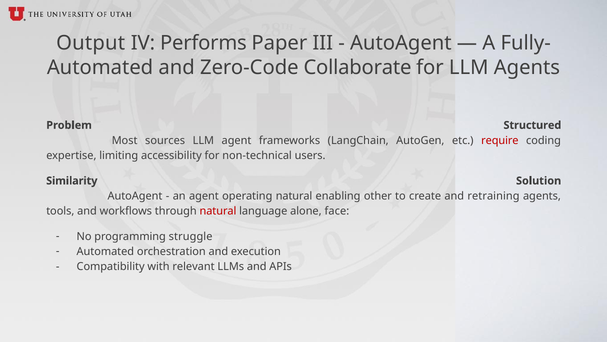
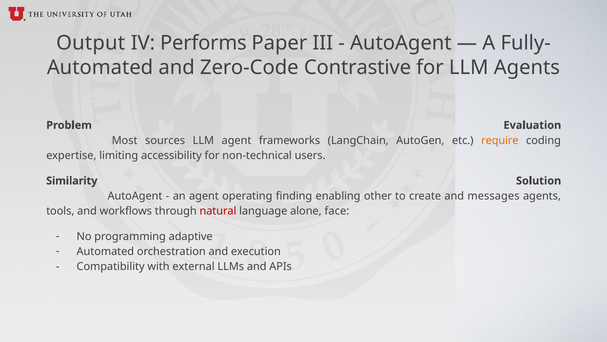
Collaborate: Collaborate -> Contrastive (357, 67)
Structured: Structured -> Evaluation (532, 125)
require colour: red -> orange (500, 140)
operating natural: natural -> finding (294, 196)
retraining: retraining -> messages (493, 196)
struggle: struggle -> adaptive (191, 236)
relevant: relevant -> external (194, 266)
